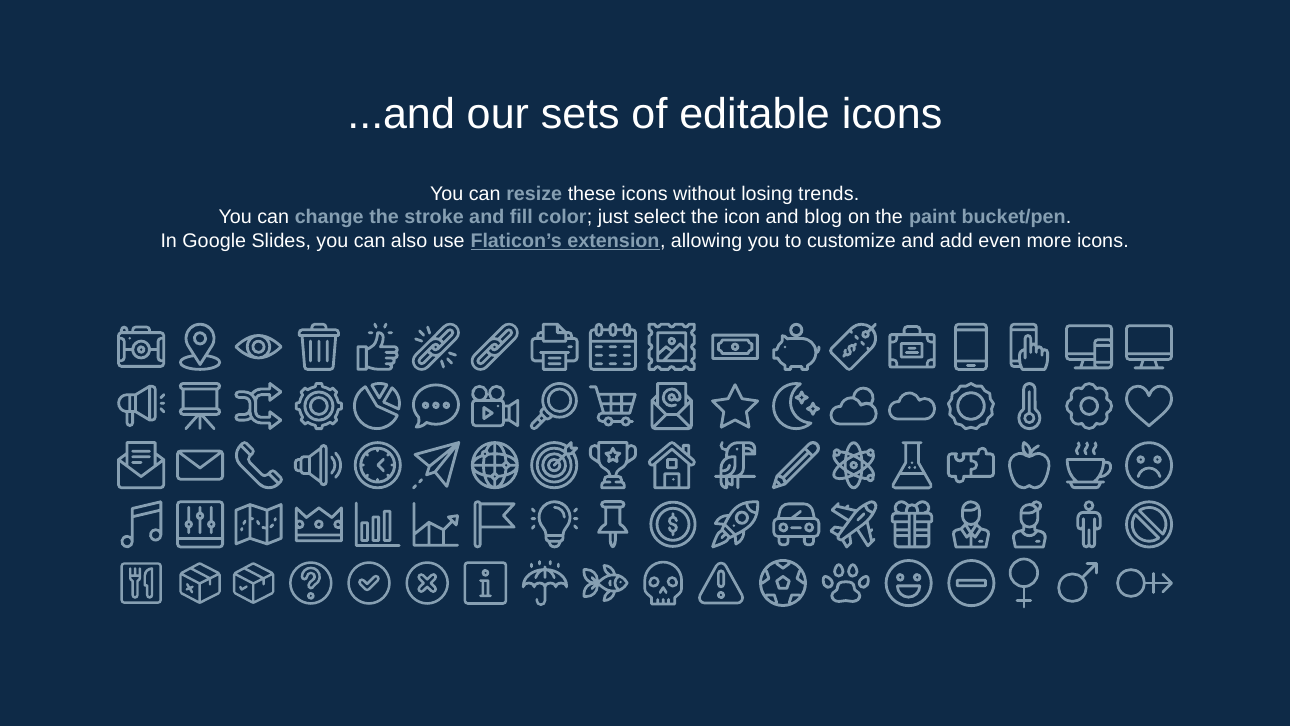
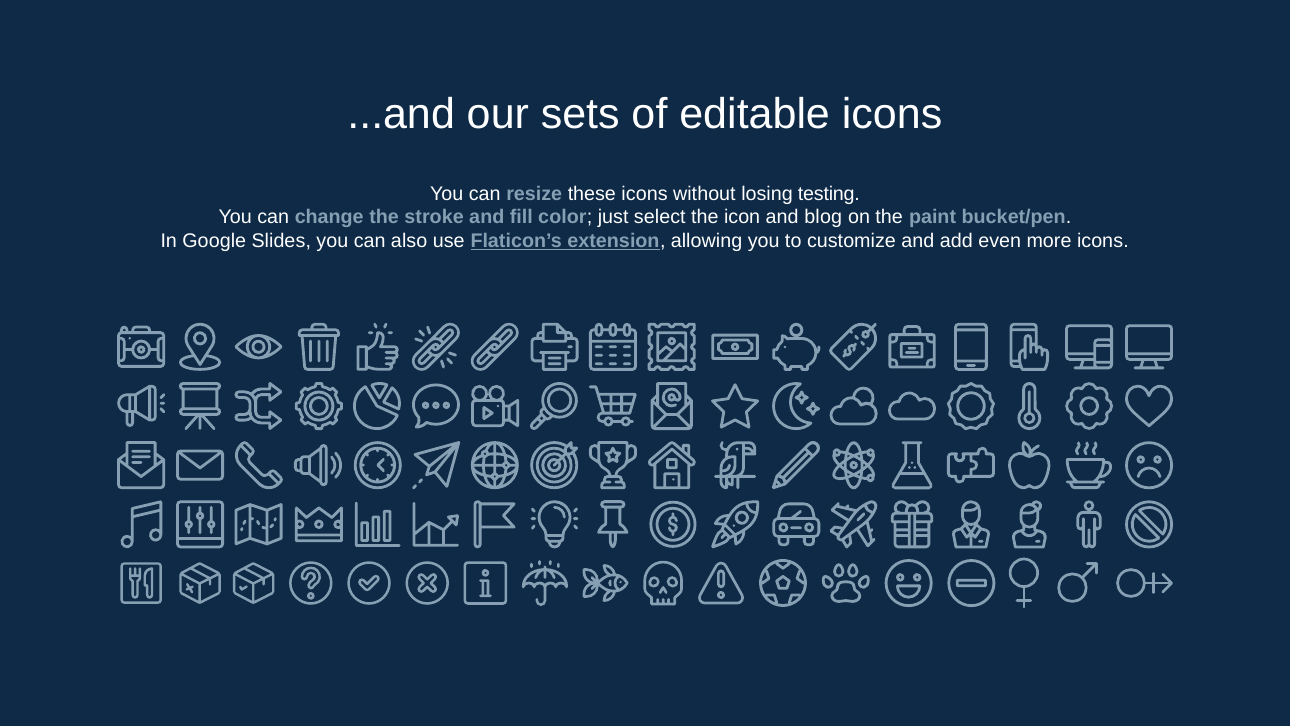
trends: trends -> testing (829, 194)
